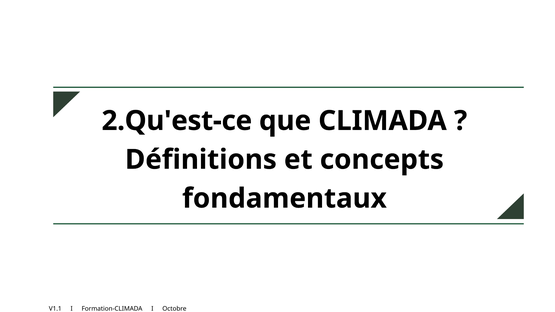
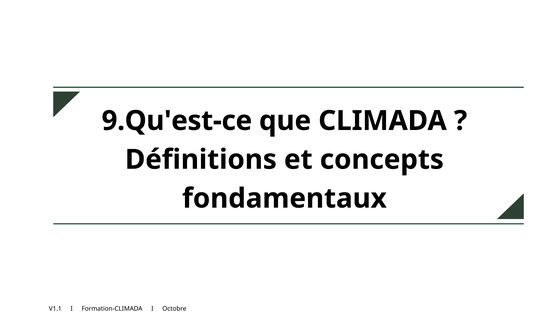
2.Qu'est-ce: 2.Qu'est-ce -> 9.Qu'est-ce (177, 121)
